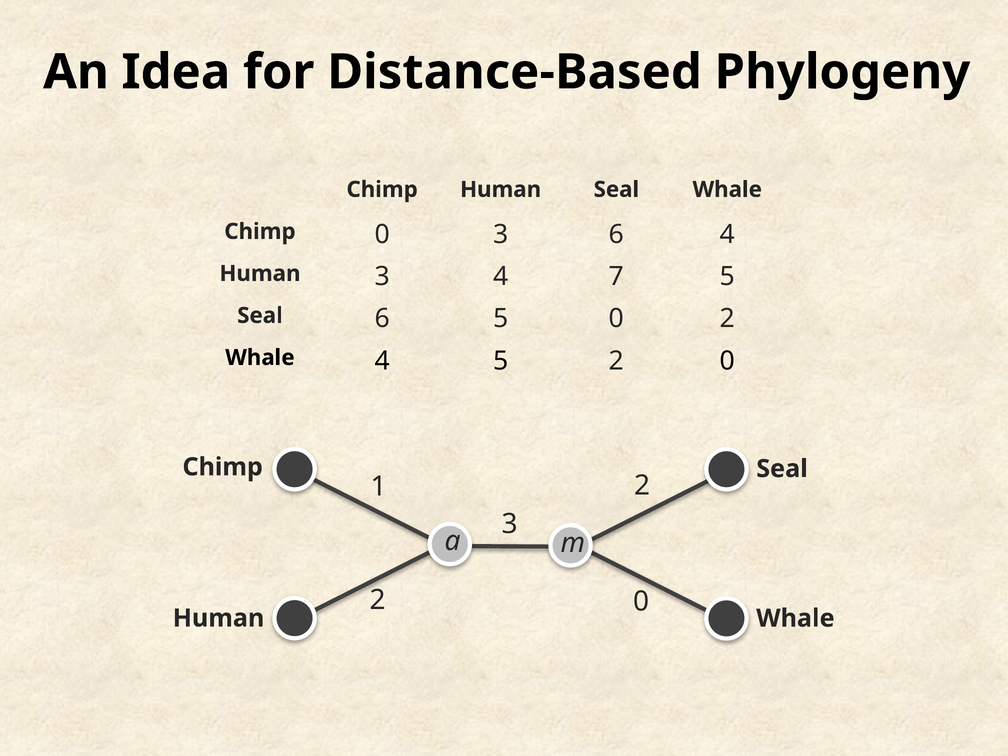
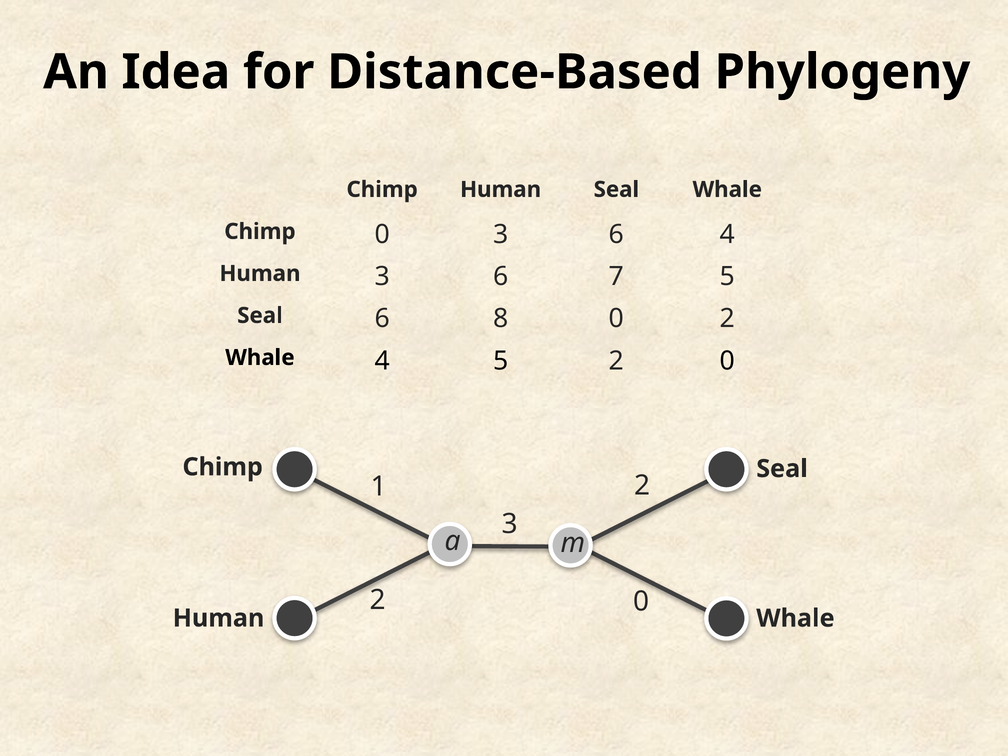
Human 3 4: 4 -> 6 (501, 277)
6 5: 5 -> 8 (501, 319)
